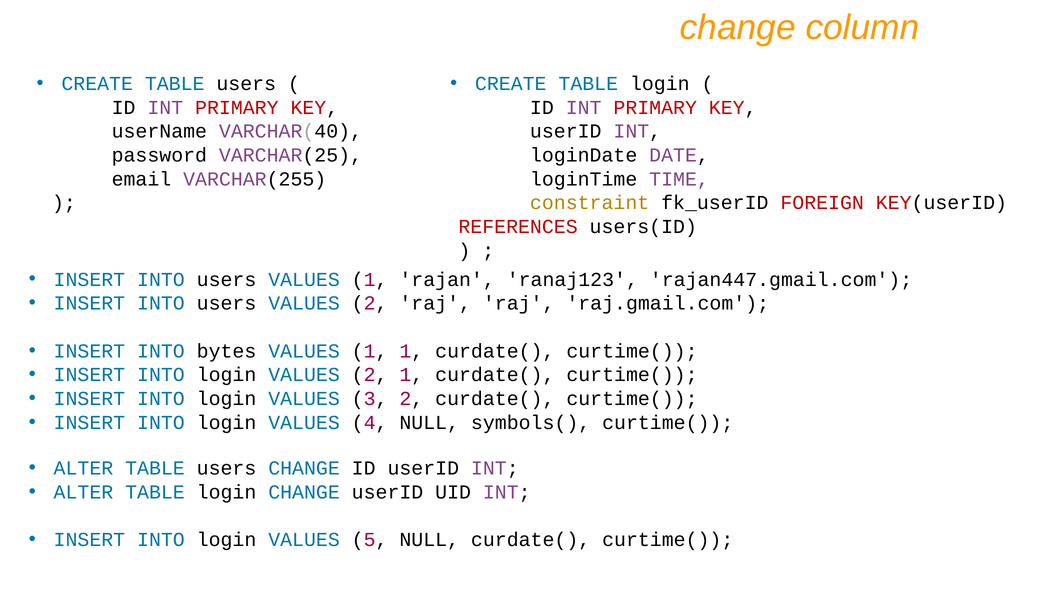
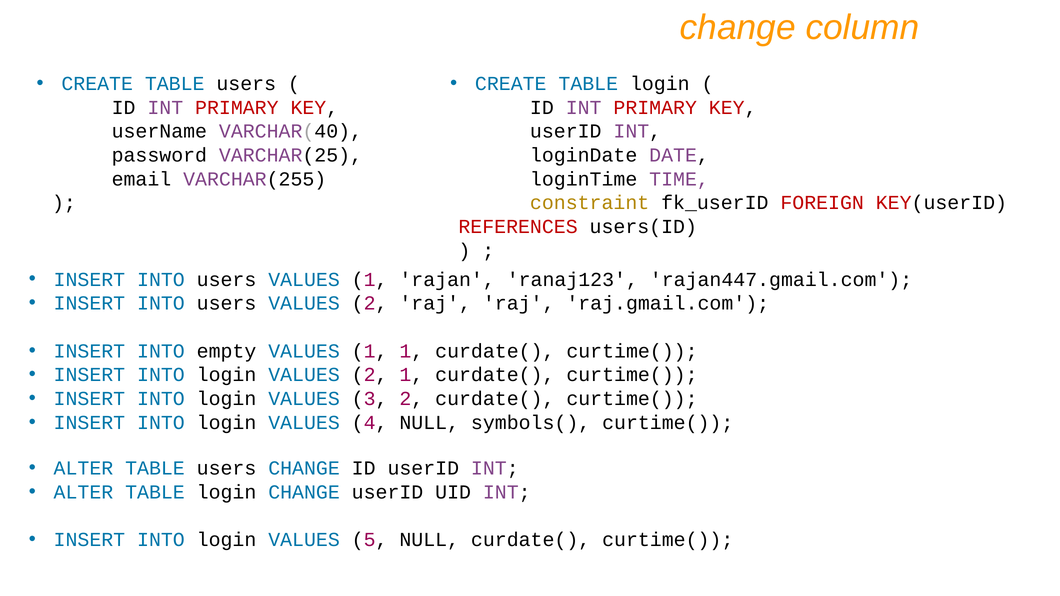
bytes: bytes -> empty (227, 351)
